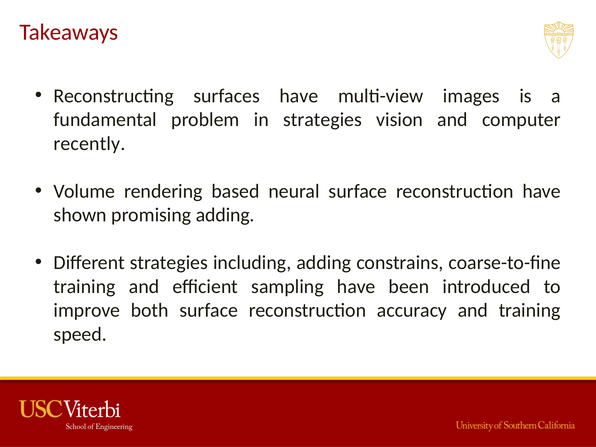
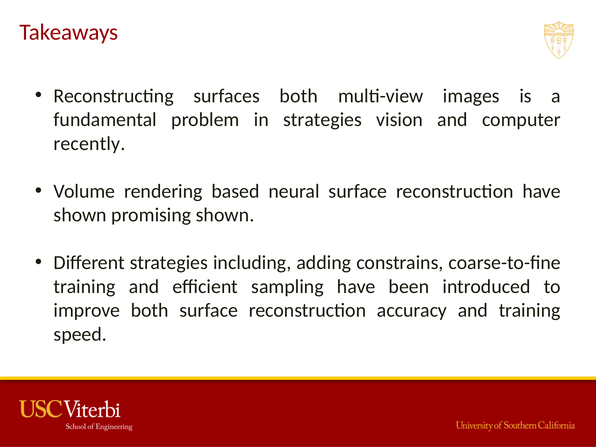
surfaces have: have -> both (299, 96)
promising adding: adding -> shown (225, 215)
